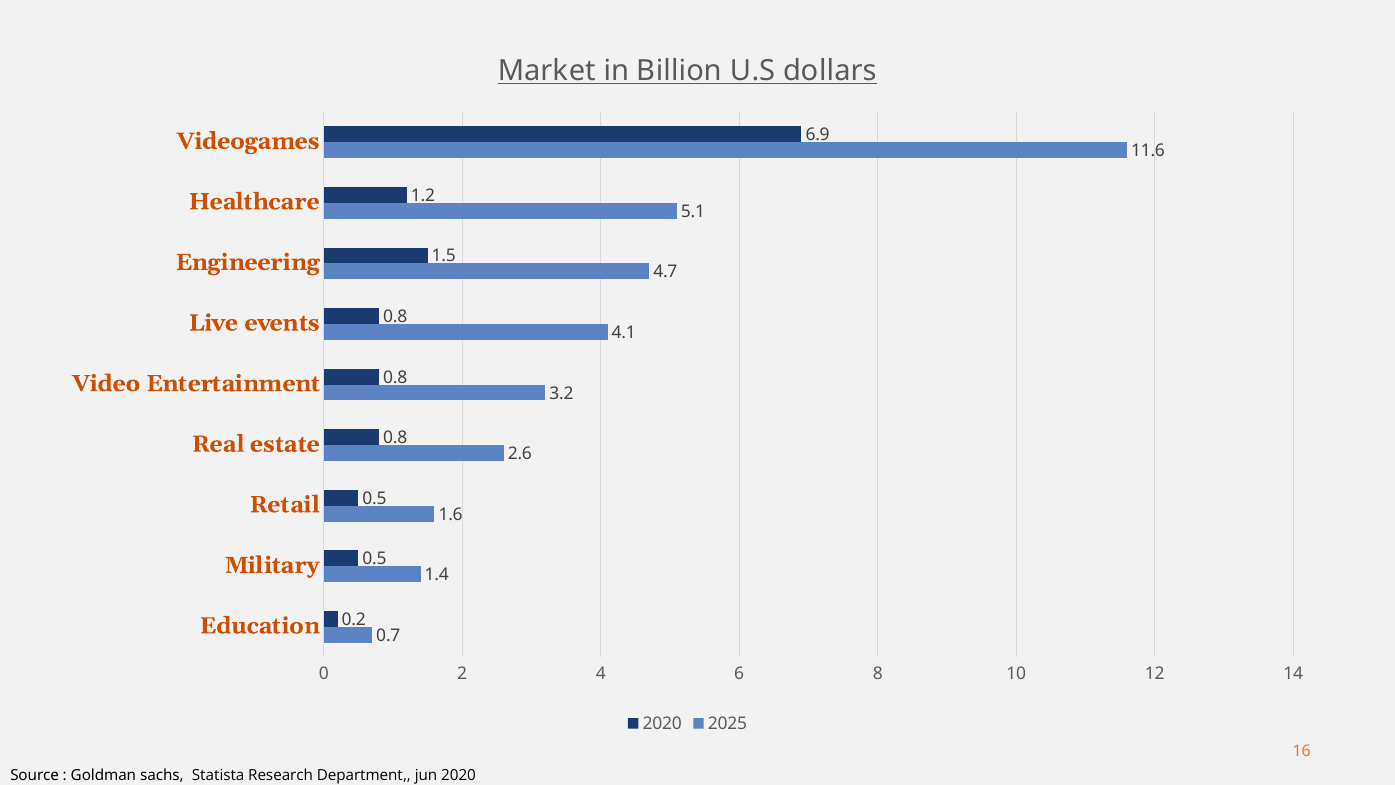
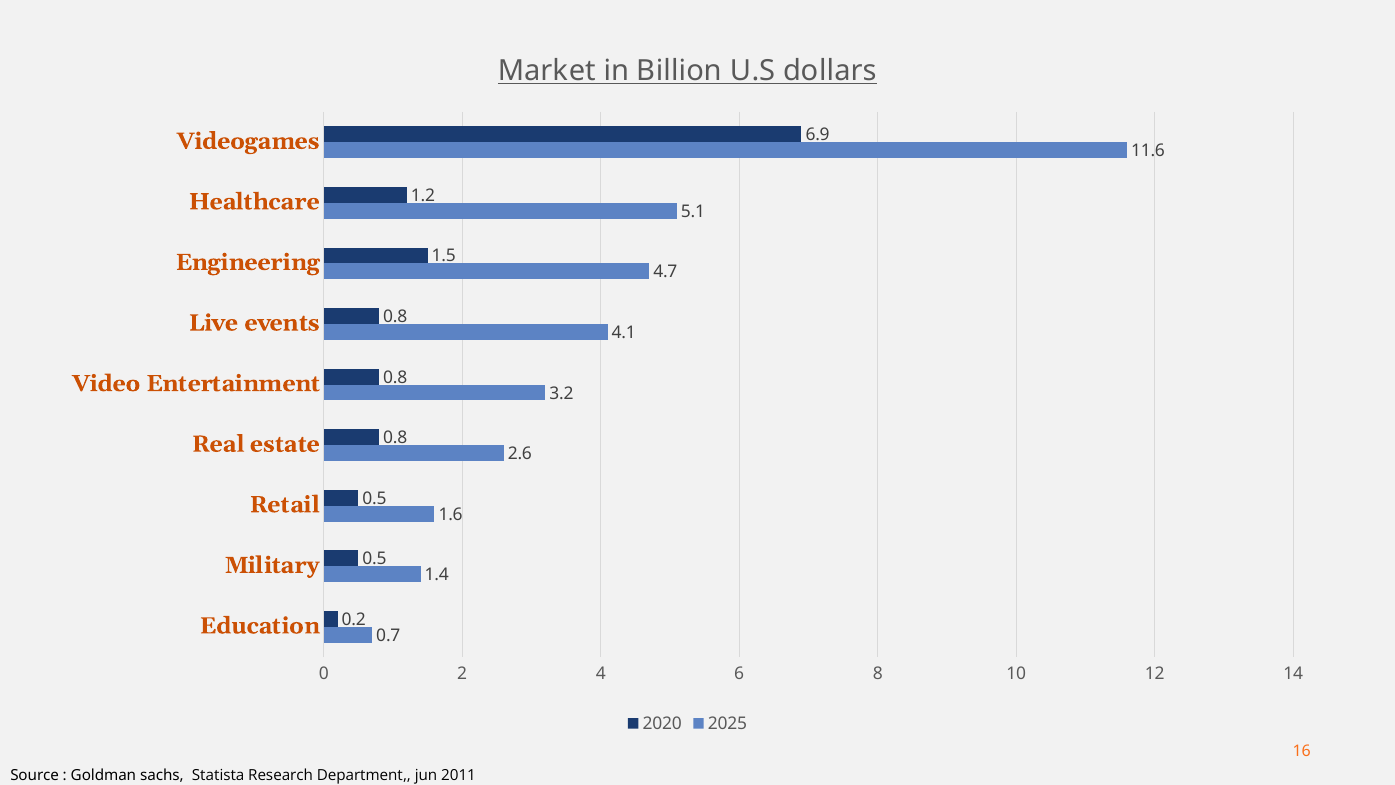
jun 2020: 2020 -> 2011 (459, 775)
